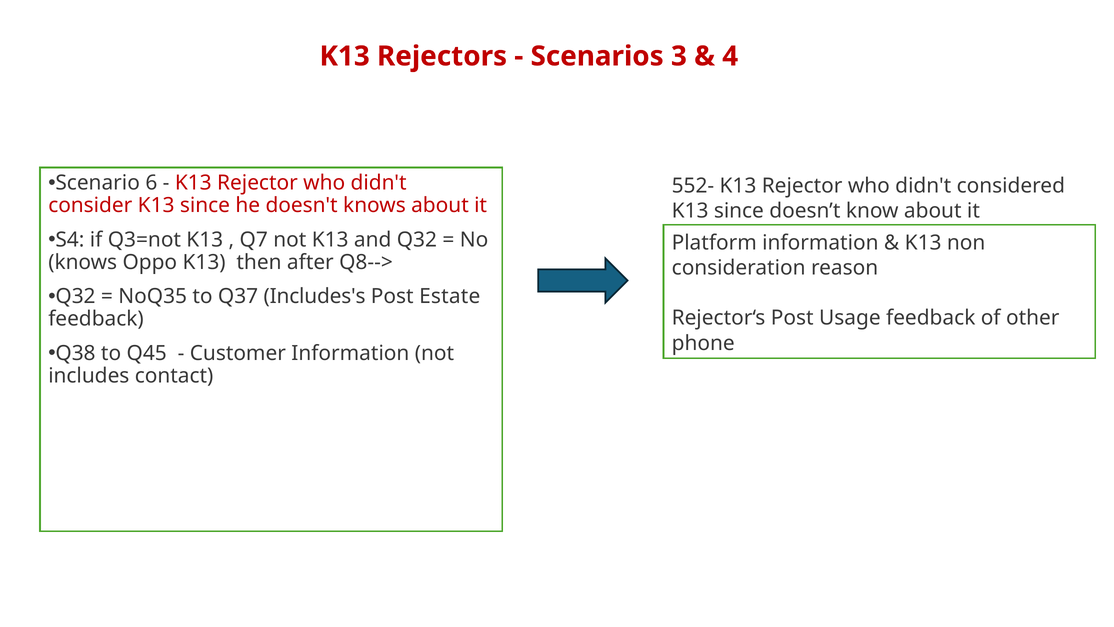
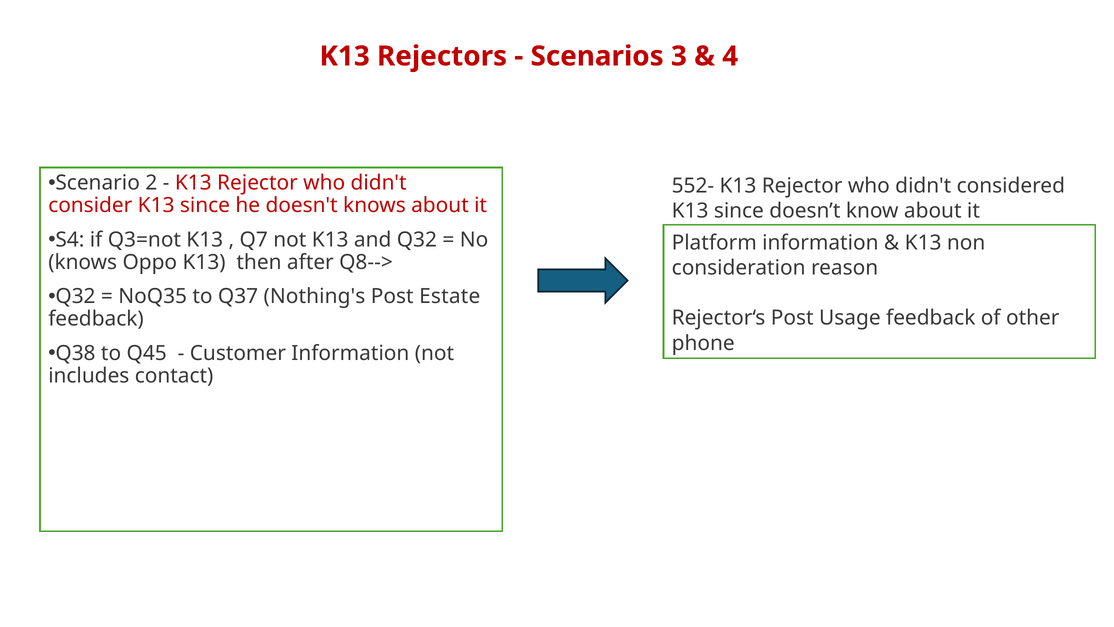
6: 6 -> 2 (151, 183)
Includes's: Includes's -> Nothing's (314, 296)
